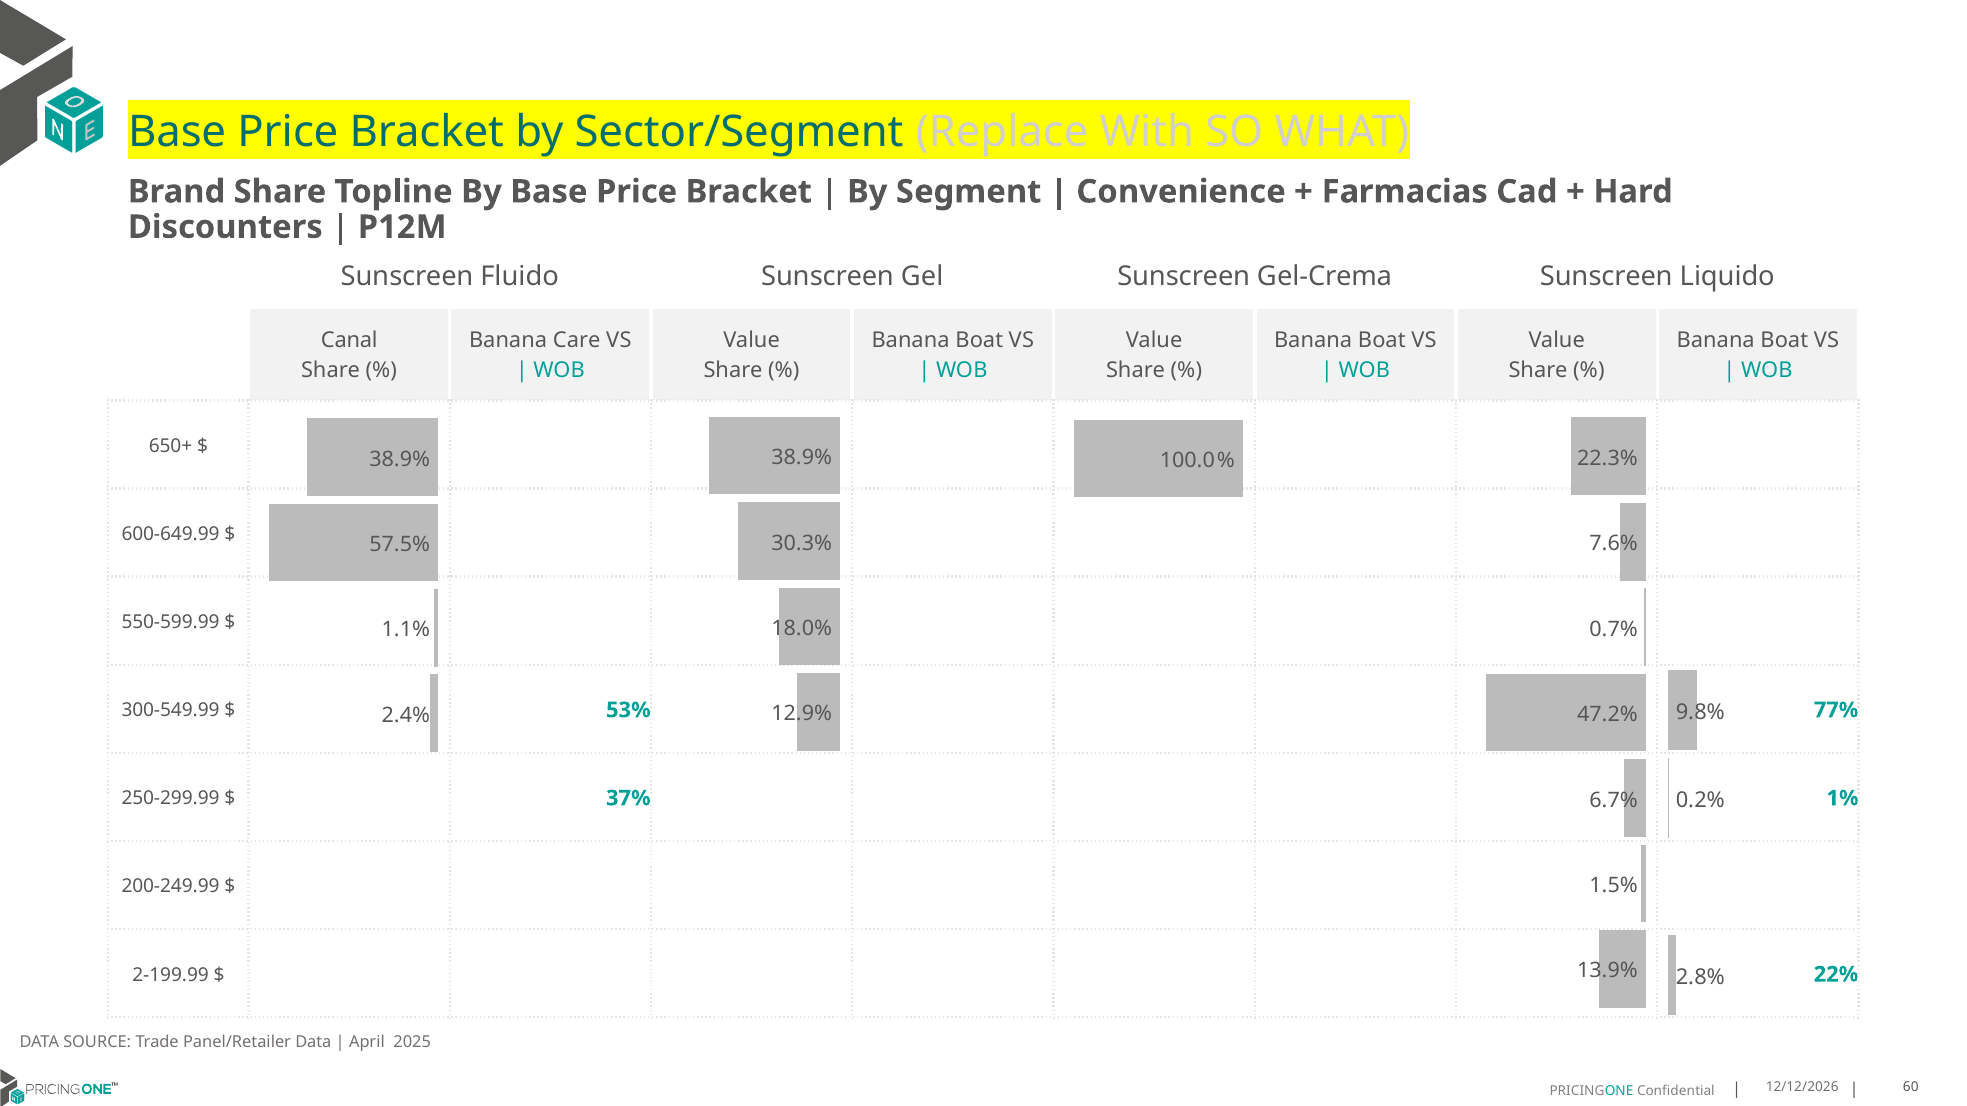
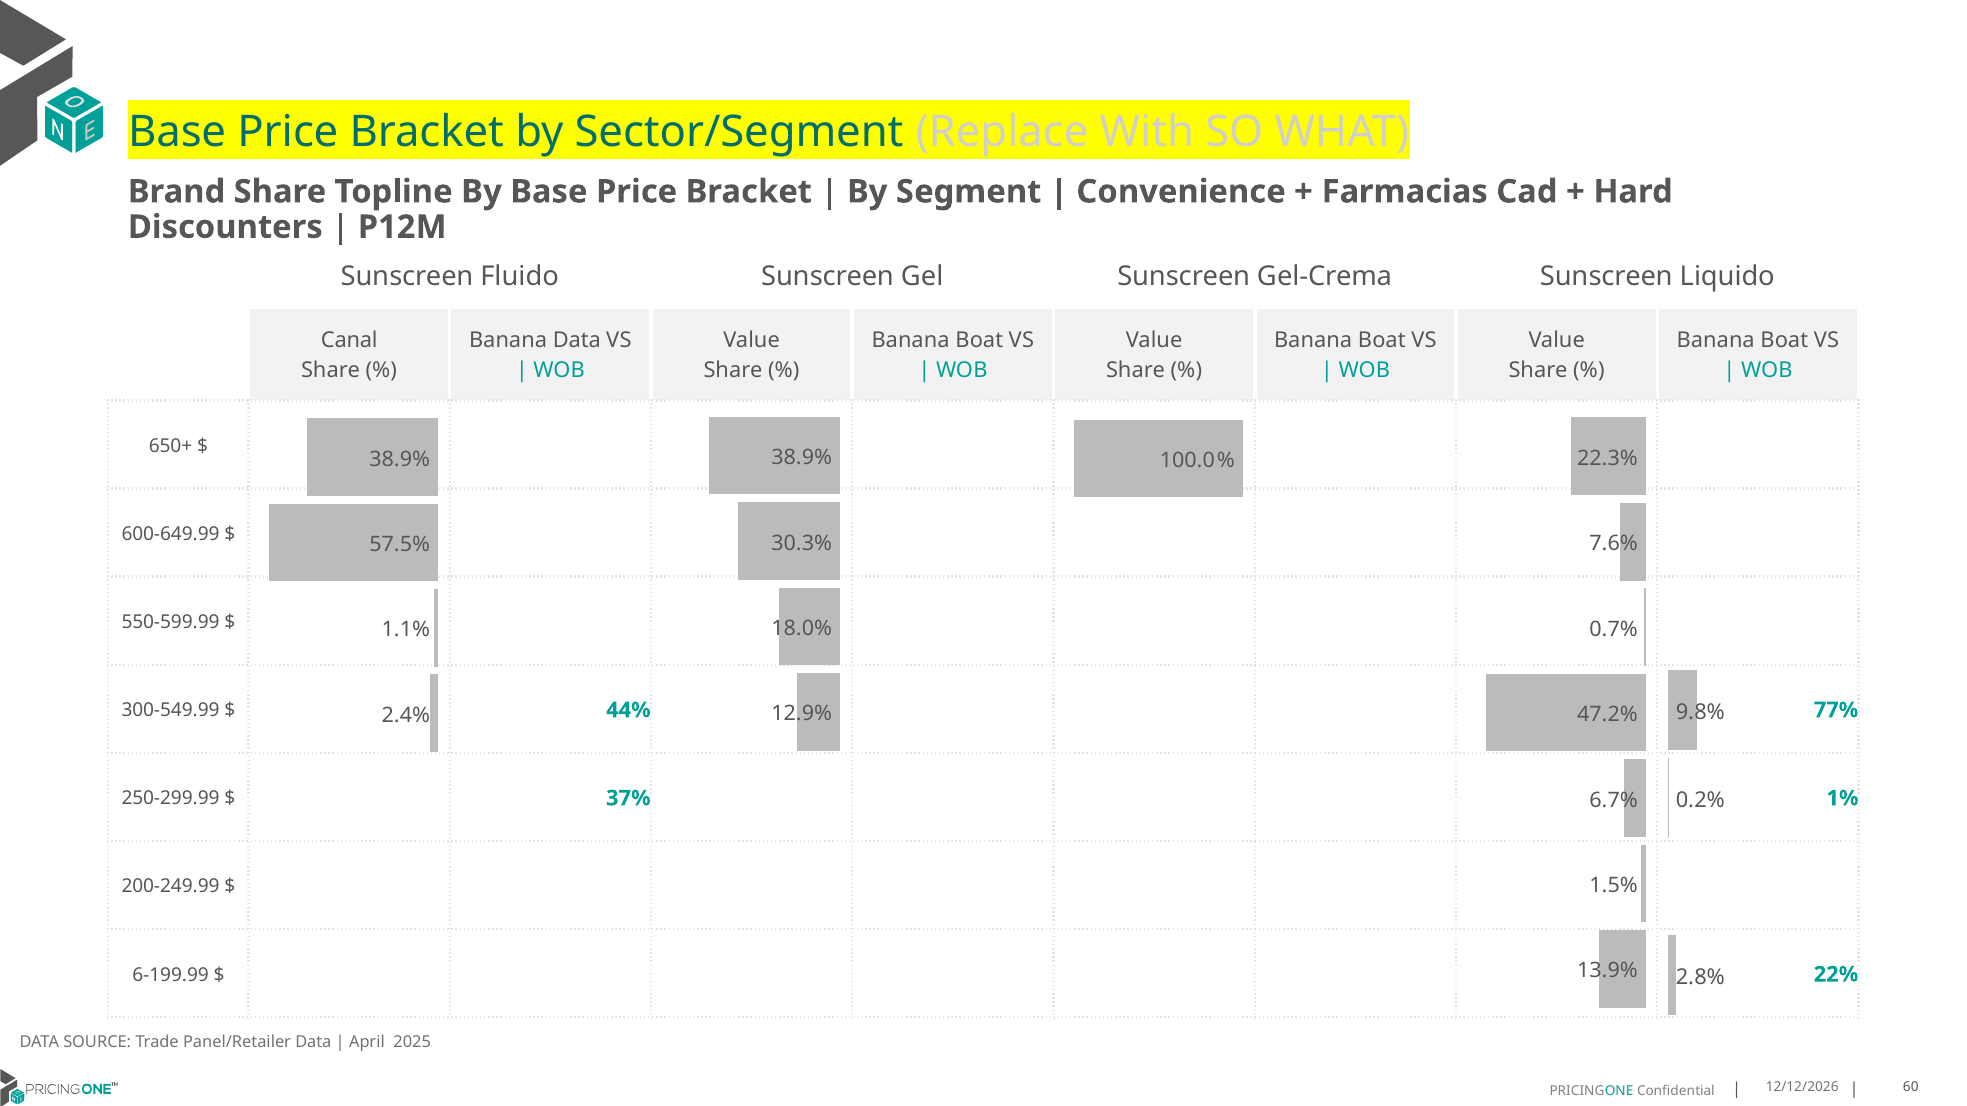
Banana Care: Care -> Data (577, 340)
53%: 53% -> 44% (628, 710)
2-199.99: 2-199.99 -> 6-199.99 (171, 975)
